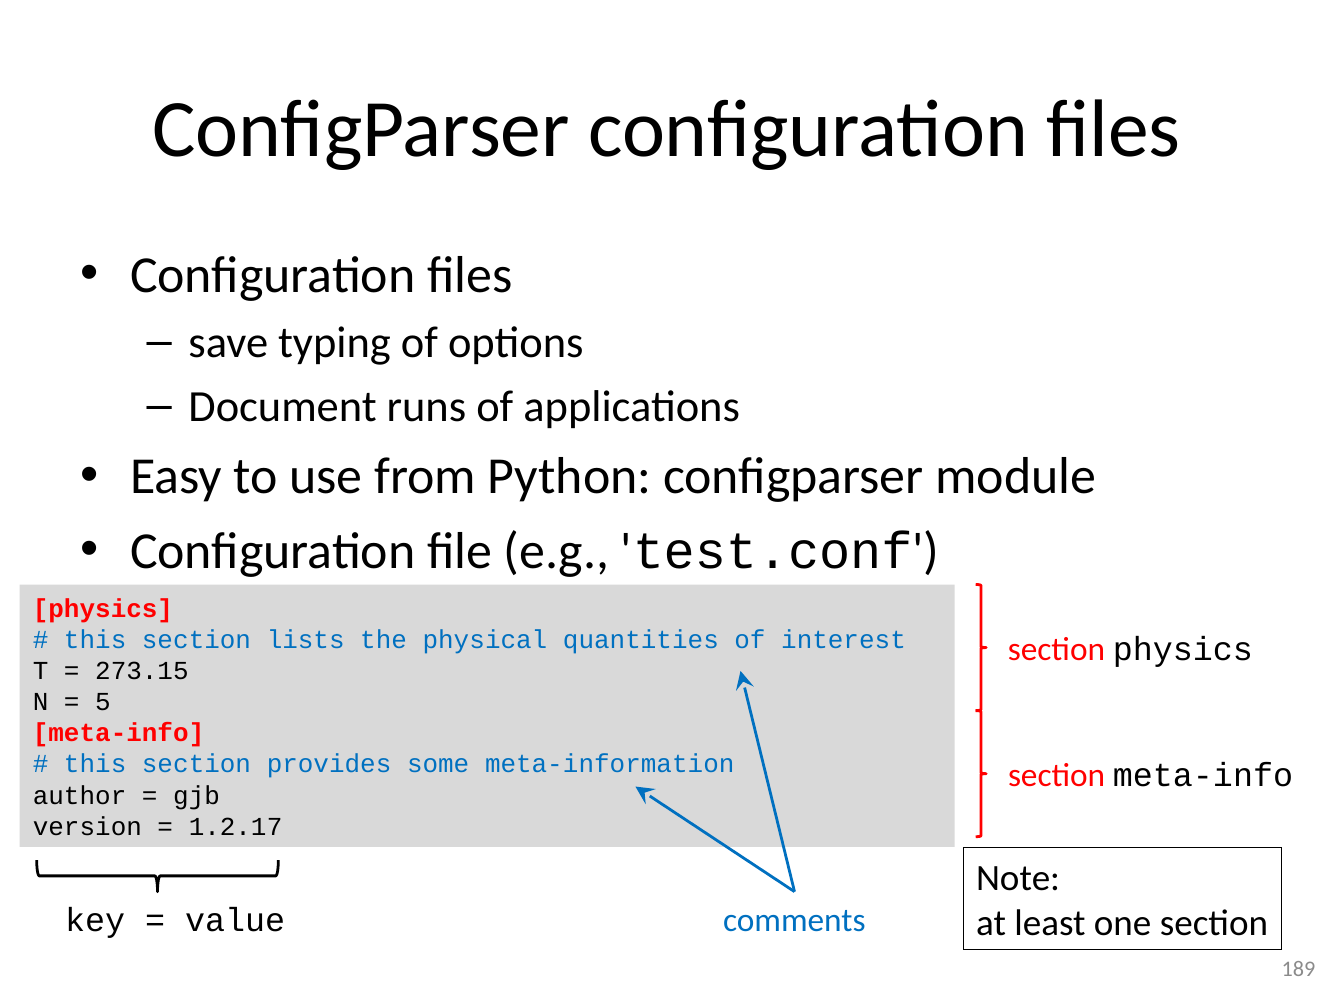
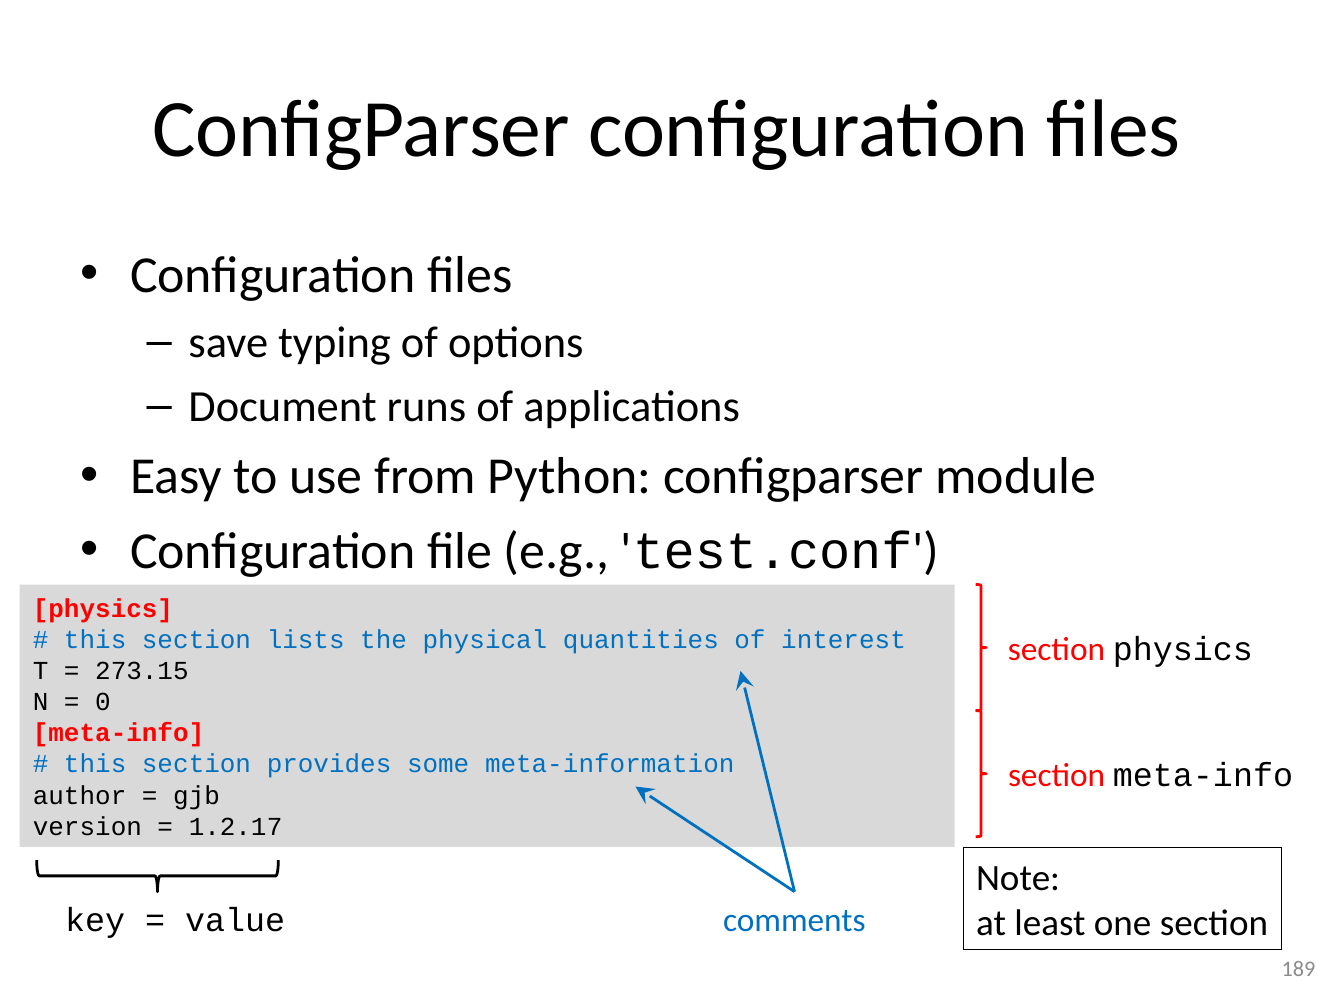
5: 5 -> 0 (103, 702)
